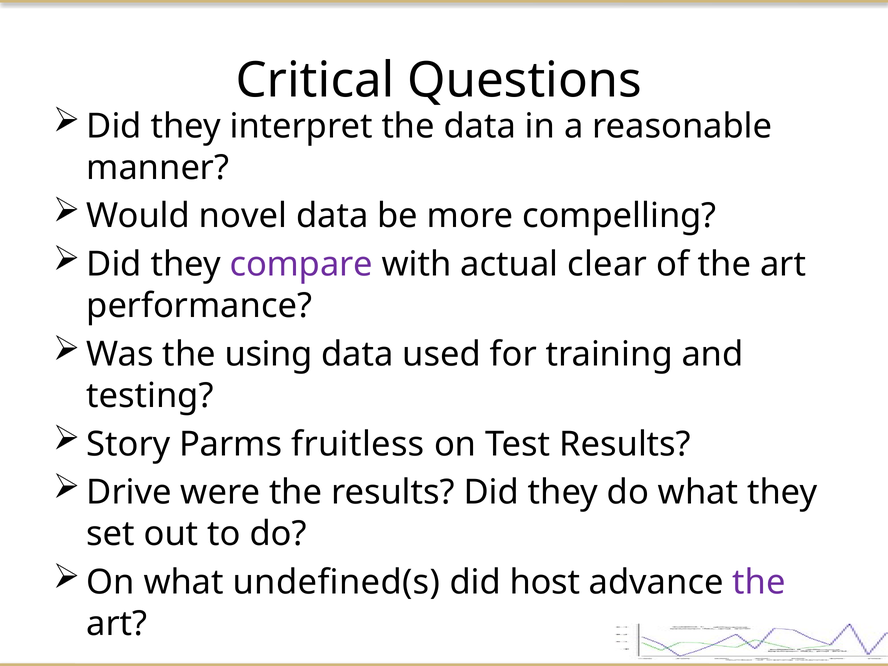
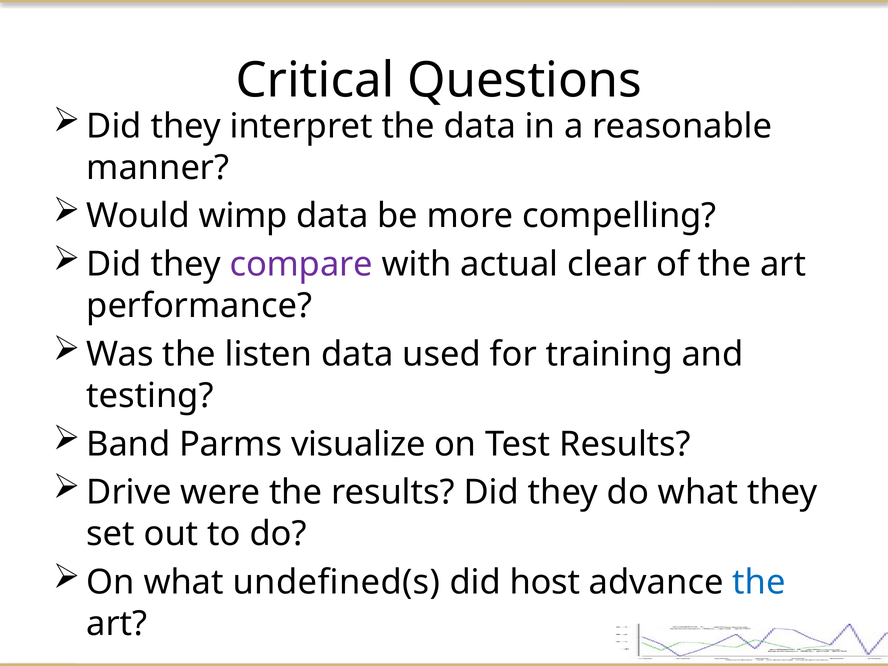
novel: novel -> wimp (243, 216)
using: using -> listen (269, 354)
Story: Story -> Band (128, 444)
fruitless: fruitless -> visualize (358, 444)
the colour: purple -> blue (759, 582)
